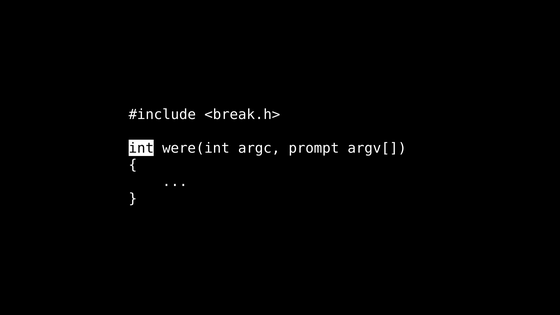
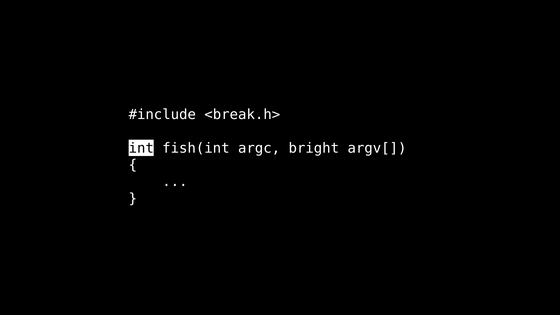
were(int: were(int -> fish(int (196, 148)
prompt: prompt -> bright (314, 148)
